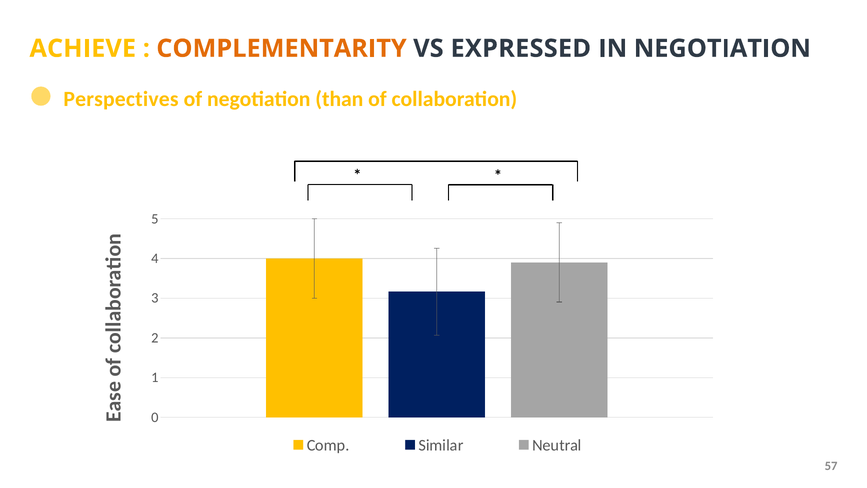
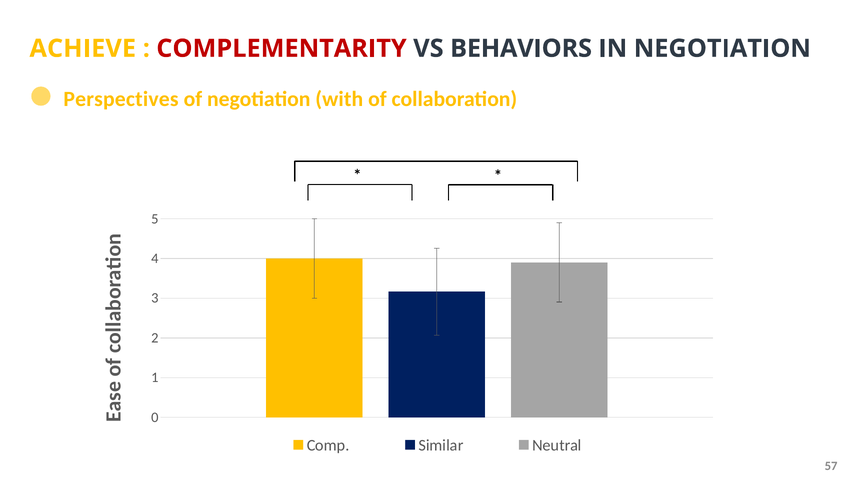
COMPLEMENTARITY colour: orange -> red (281, 48)
EXPRESSED: EXPRESSED -> BEHAVIORS (521, 48)
than: than -> with (339, 99)
